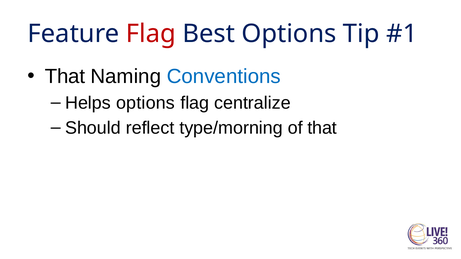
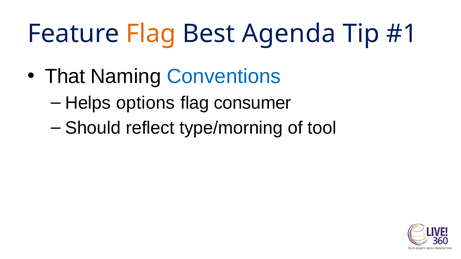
Flag colour: red -> orange (151, 34)
Best Options: Options -> Agenda (289, 34)
centralize: centralize -> consumer (253, 103)
of that: that -> tool (322, 128)
